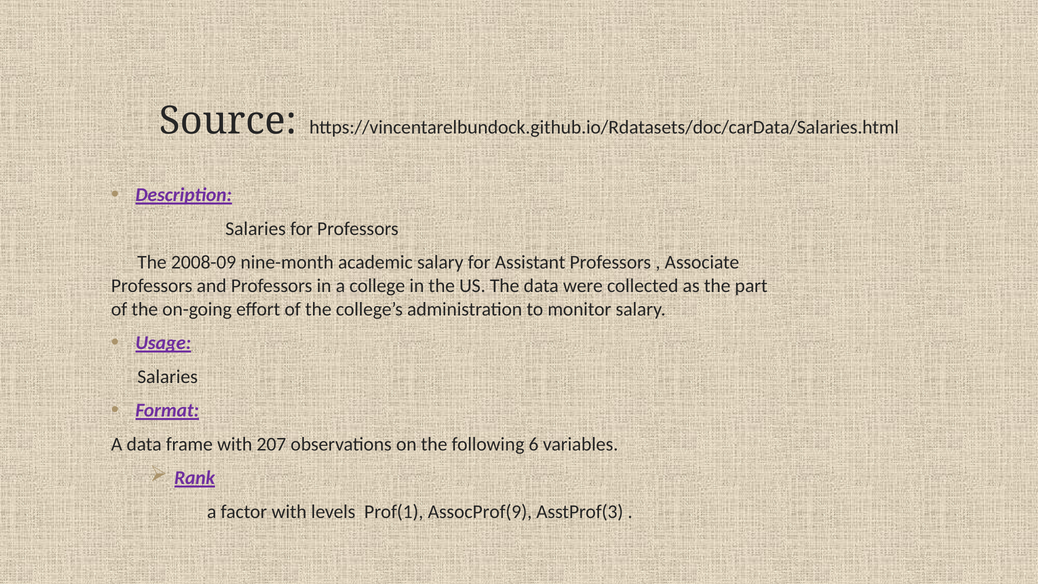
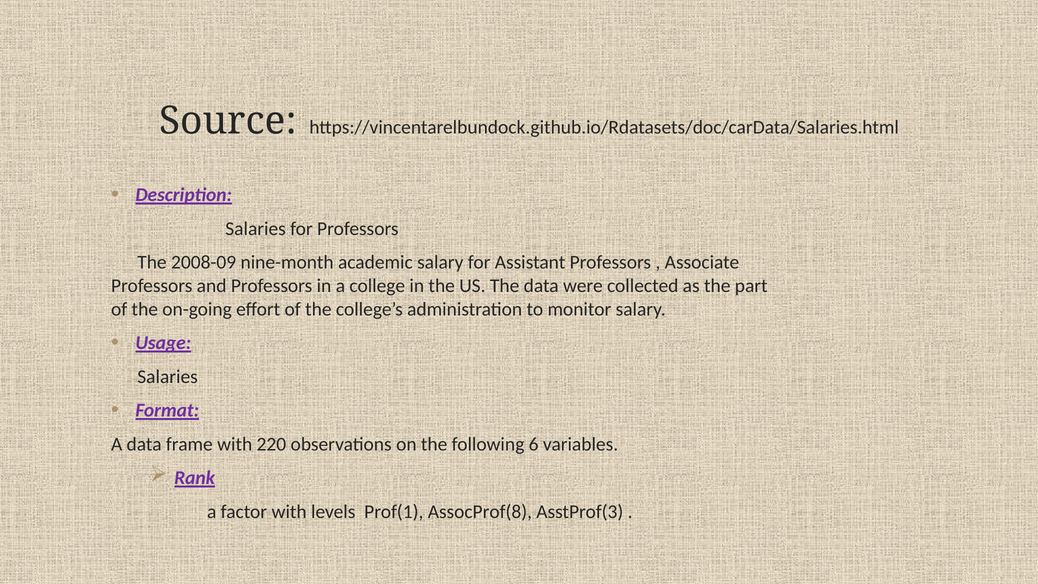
207: 207 -> 220 (271, 444)
AssocProf(9: AssocProf(9 -> AssocProf(8 (480, 512)
